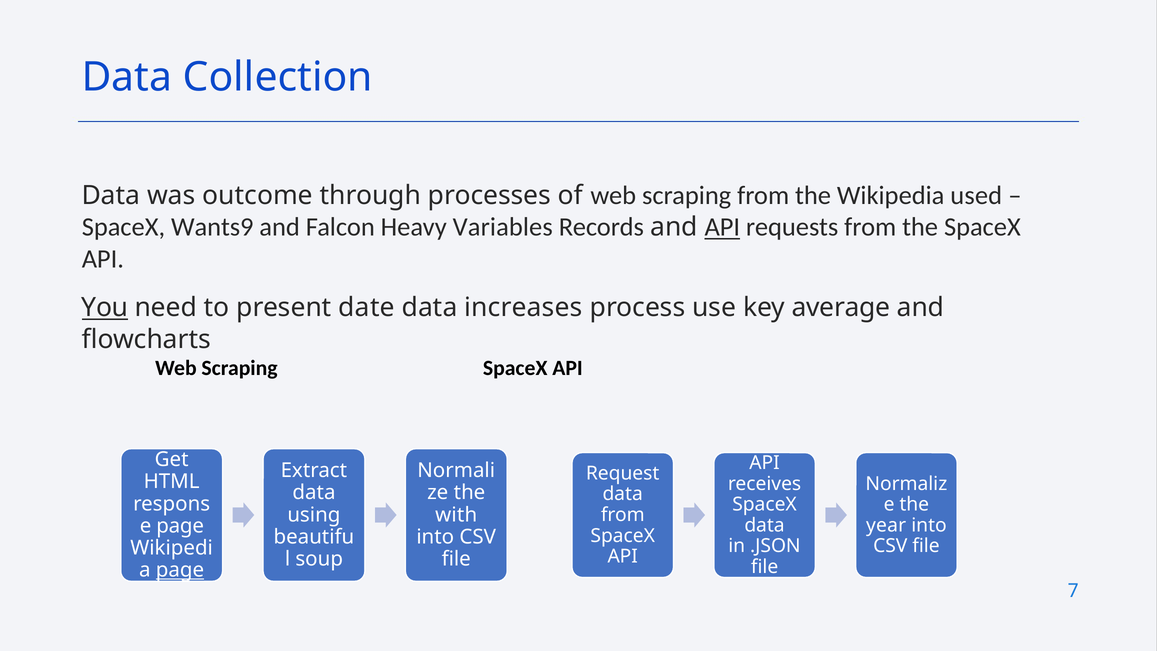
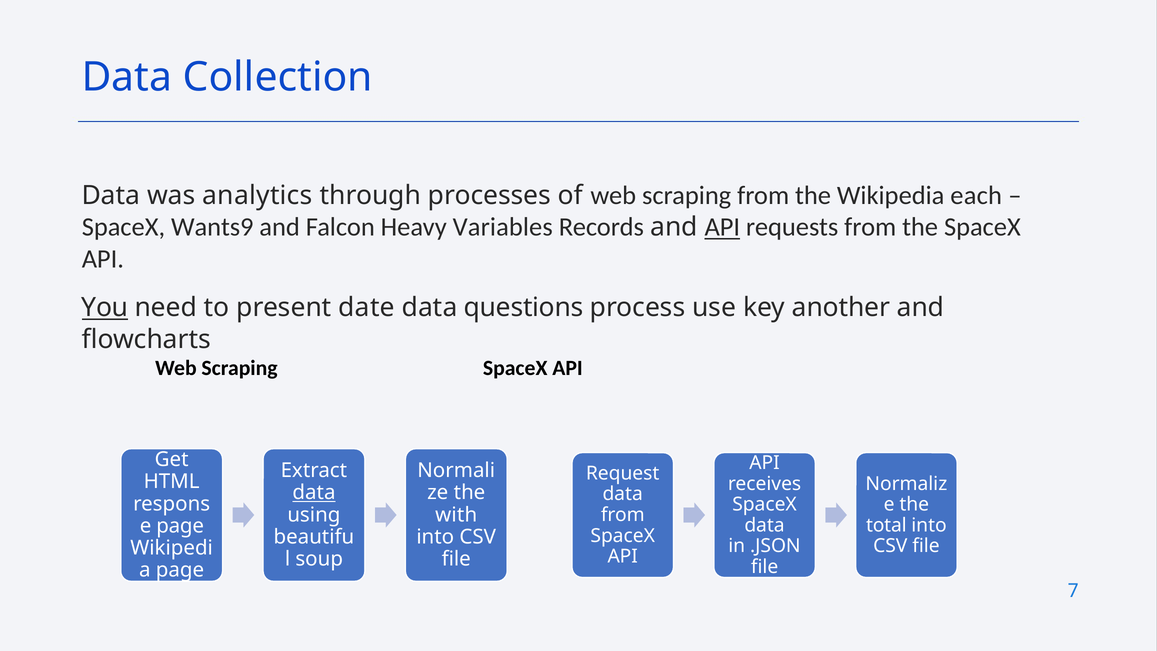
outcome: outcome -> analytics (257, 195)
used: used -> each (976, 195)
increases: increases -> questions (524, 308)
average: average -> another (841, 308)
data underline: none -> present (314, 493)
year: year -> total (886, 525)
page underline: present -> none (180, 570)
